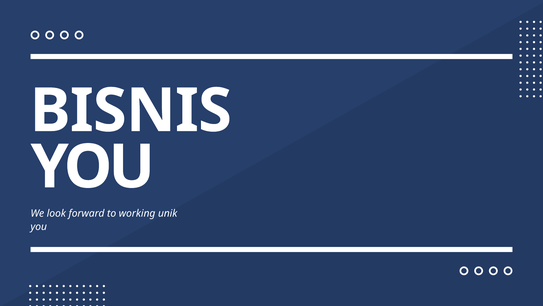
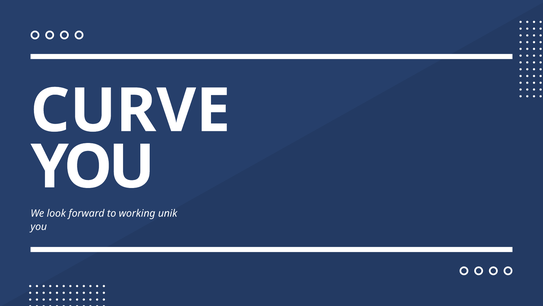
BISNIS: BISNIS -> CURVE (130, 111)
